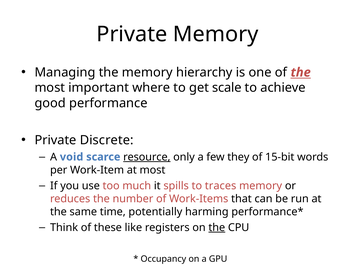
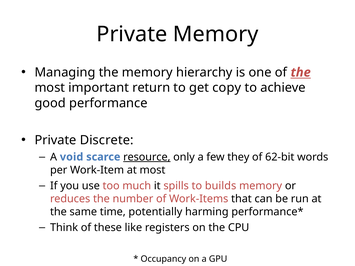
where: where -> return (151, 88)
scale: scale -> copy (227, 88)
15-bit: 15-bit -> 62-bit (280, 157)
traces: traces -> builds (221, 186)
the underline: present -> none (217, 228)
